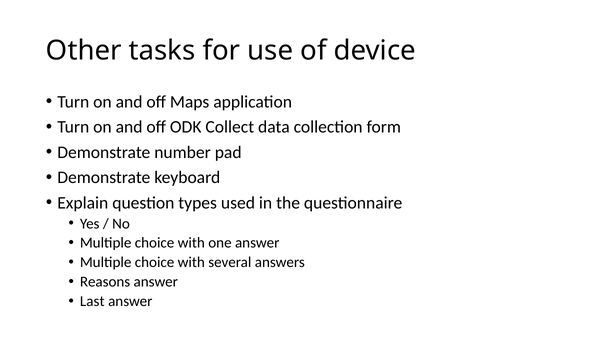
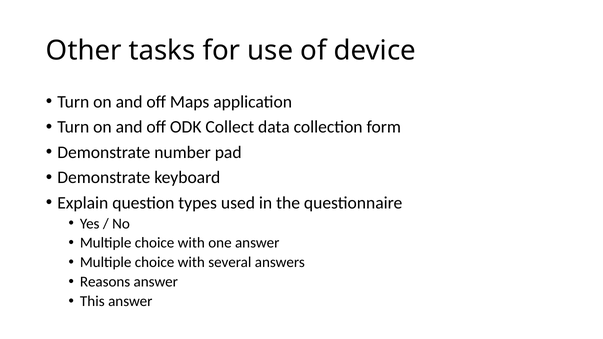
Last: Last -> This (92, 301)
